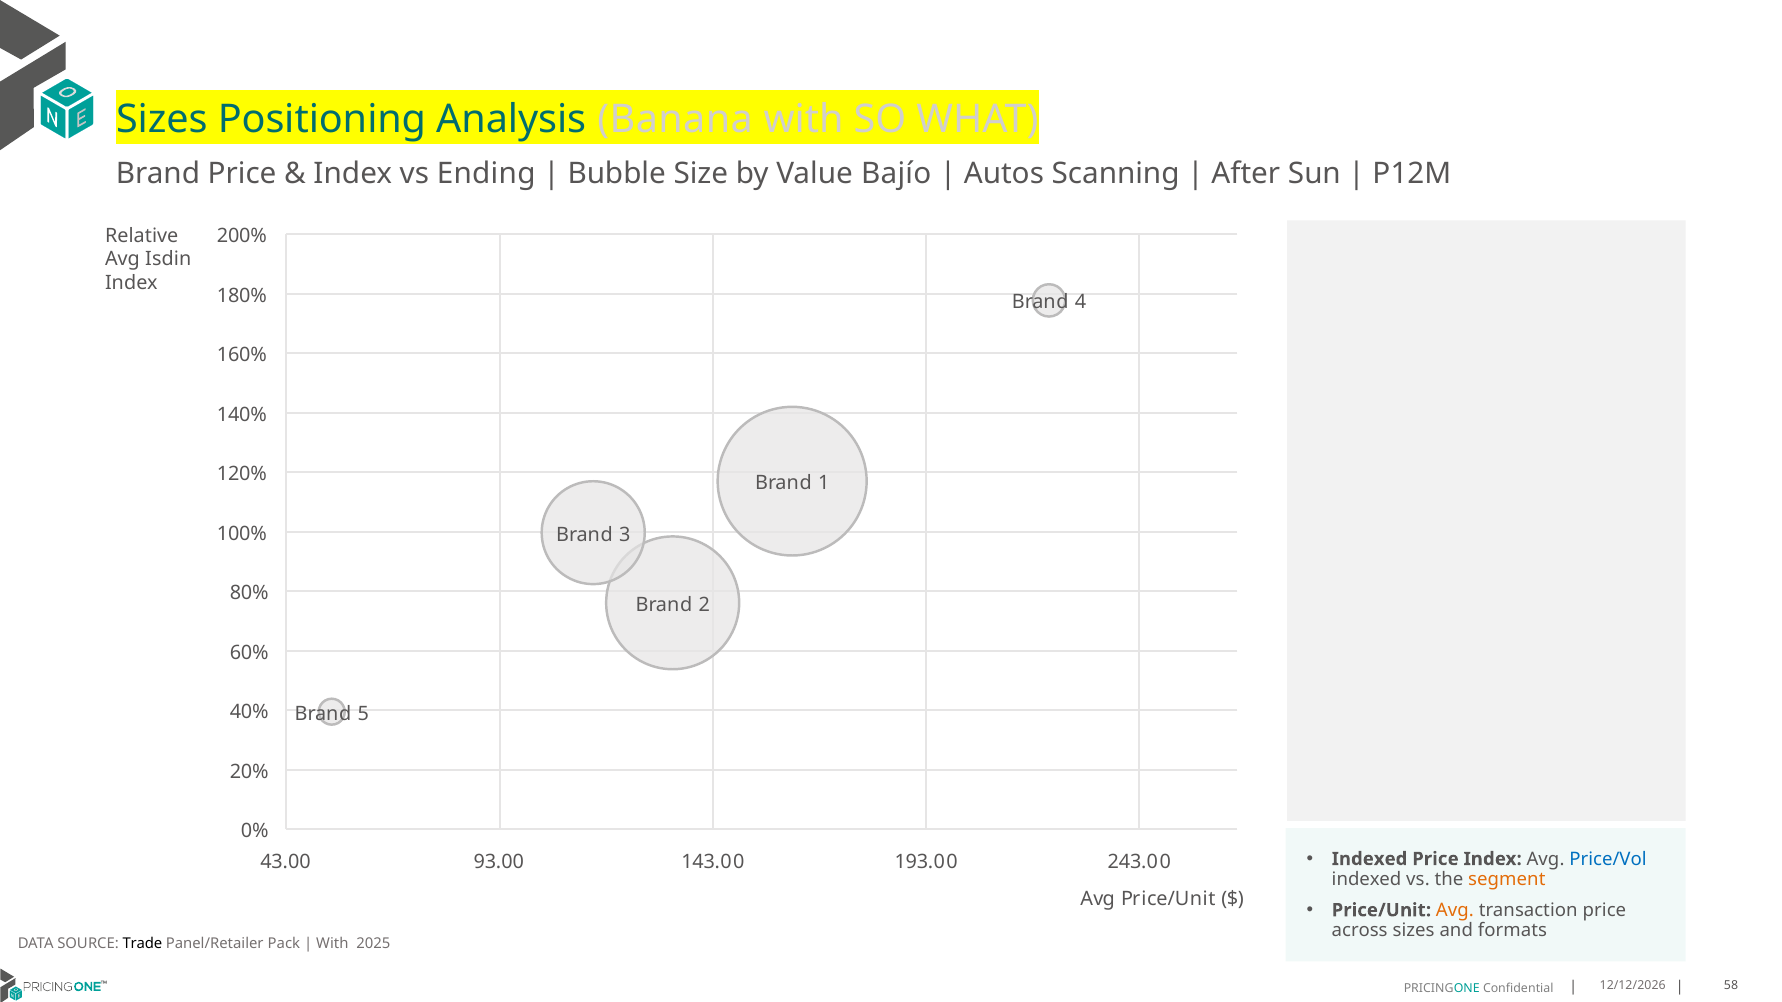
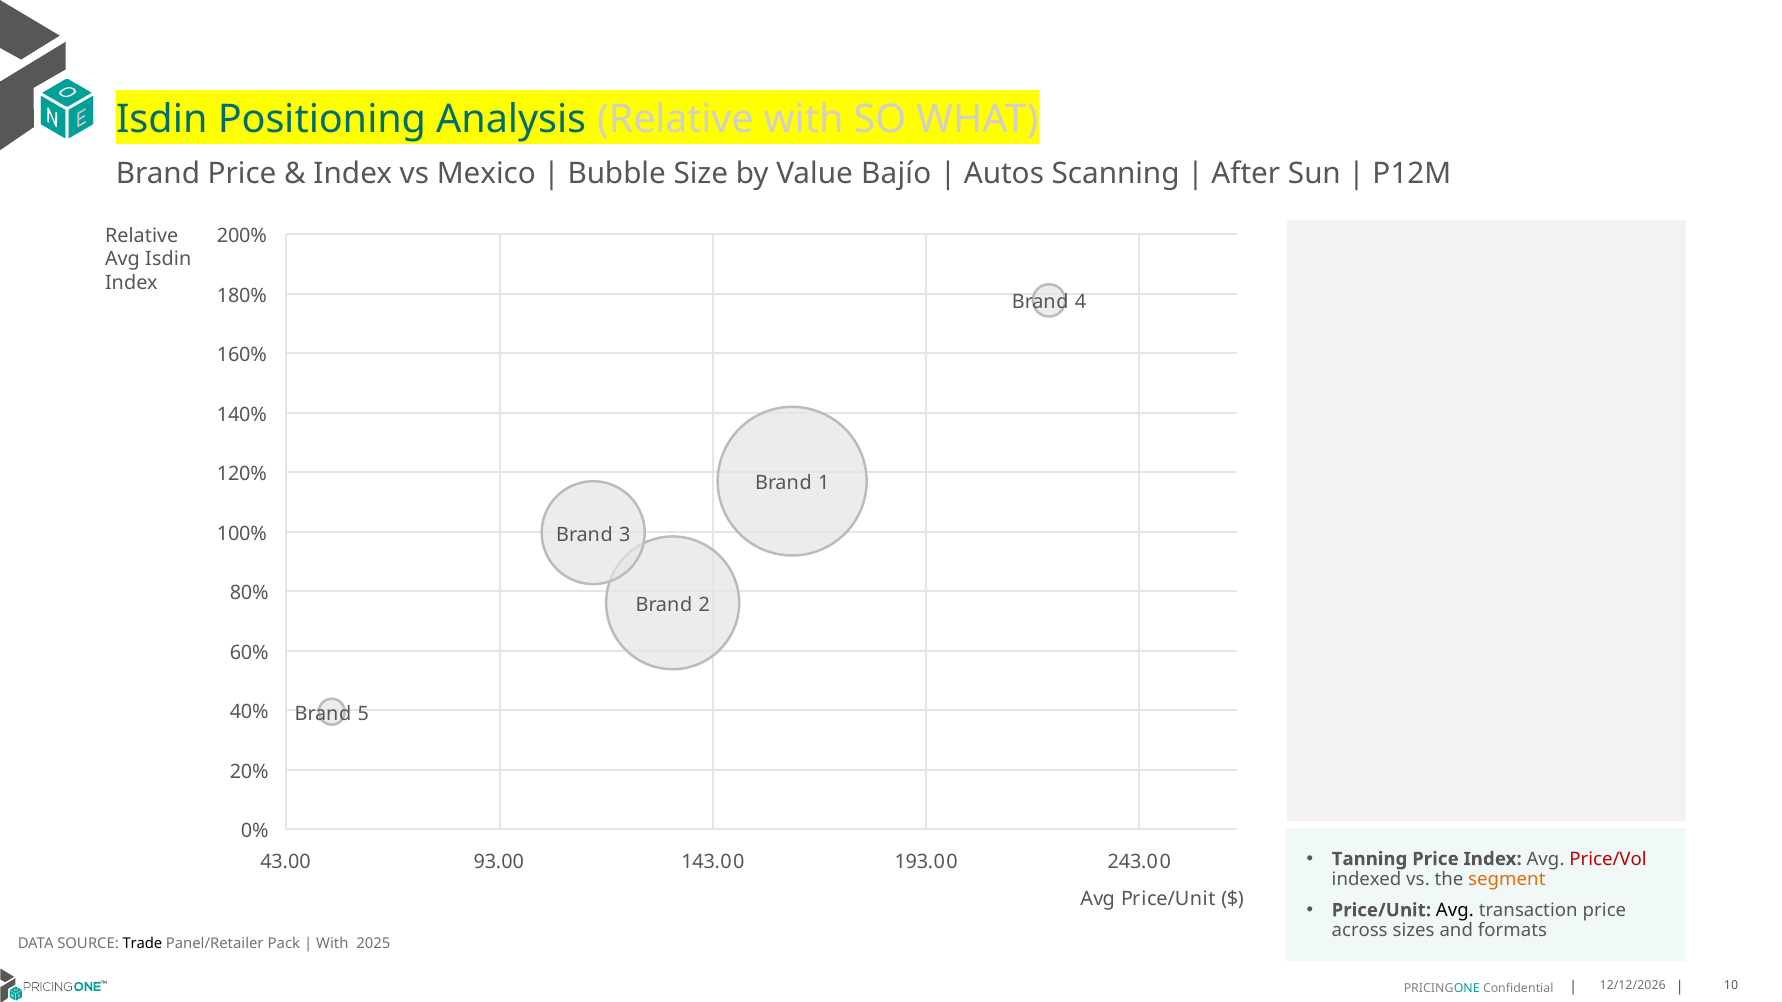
Sizes: Sizes -> Isdin (162, 120)
Analysis Banana: Banana -> Relative (675, 120)
Ending: Ending -> Mexico (486, 174)
Indexed: Indexed -> Tanning (1370, 859)
Price/Vol colour: blue -> red (1608, 859)
Avg colour: orange -> black (1455, 911)
58: 58 -> 10 (1731, 986)
